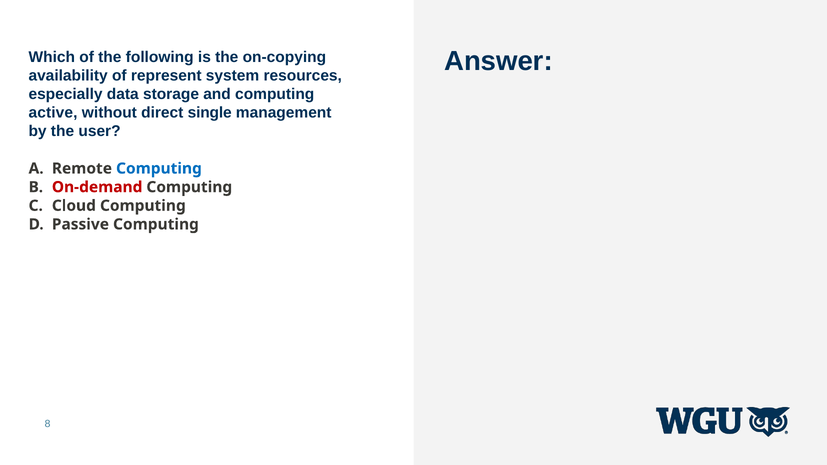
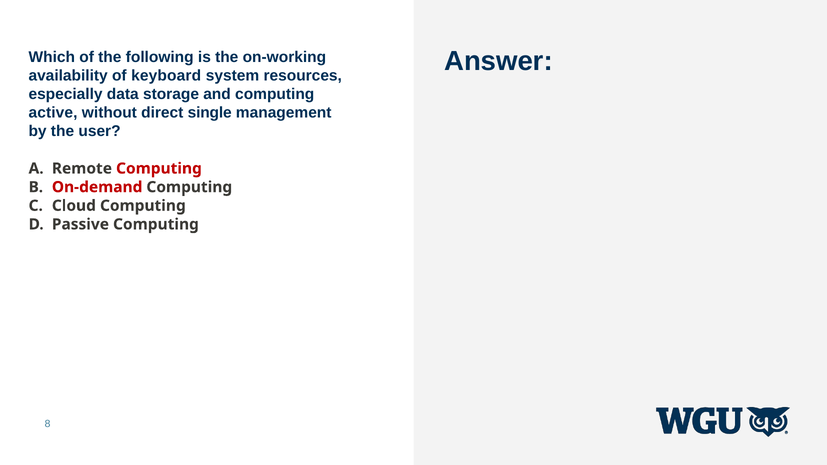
on-copying: on-copying -> on-working (284, 57)
represent: represent -> keyboard (166, 76)
Computing colour: blue -> red (159, 169)
